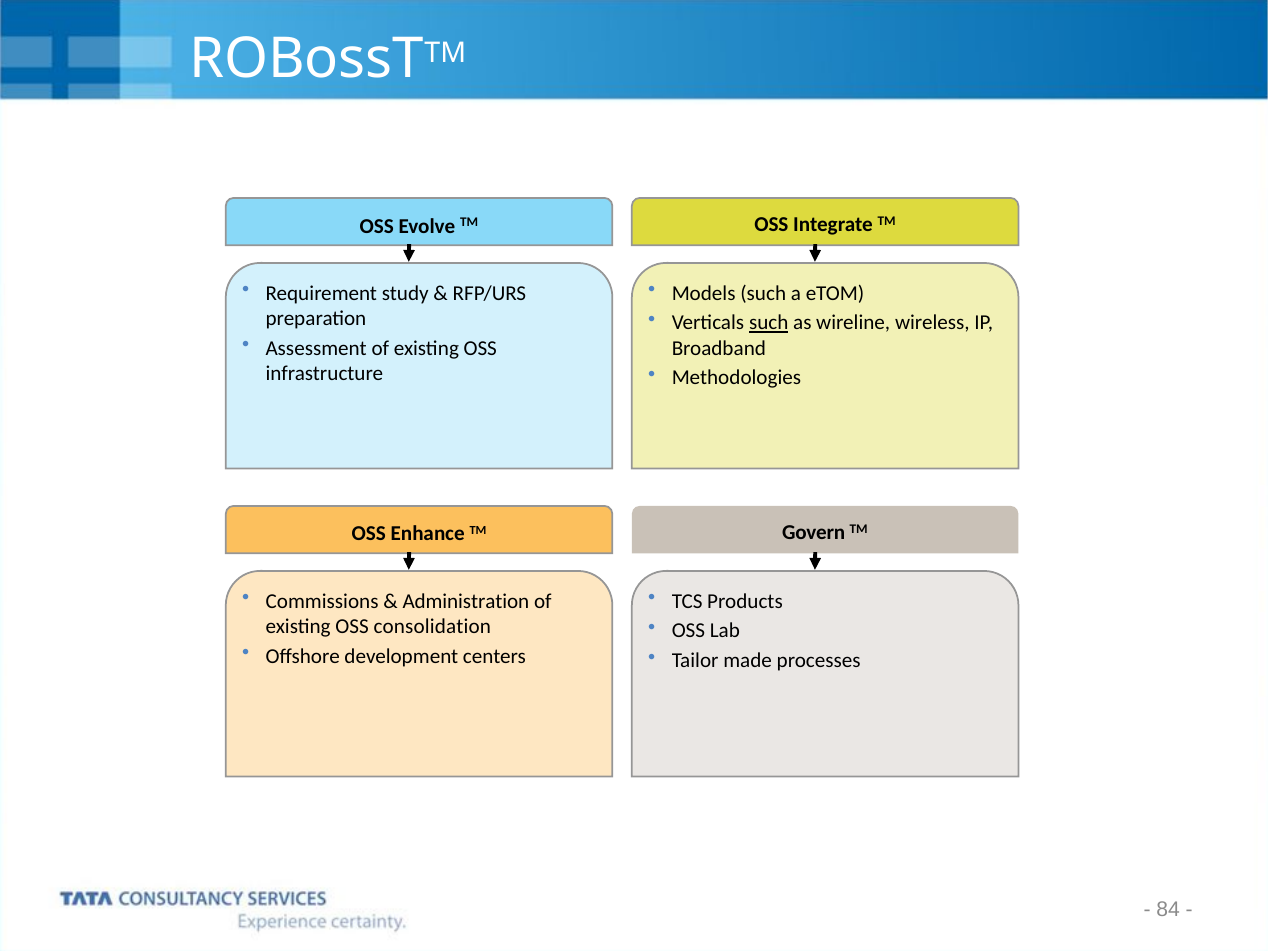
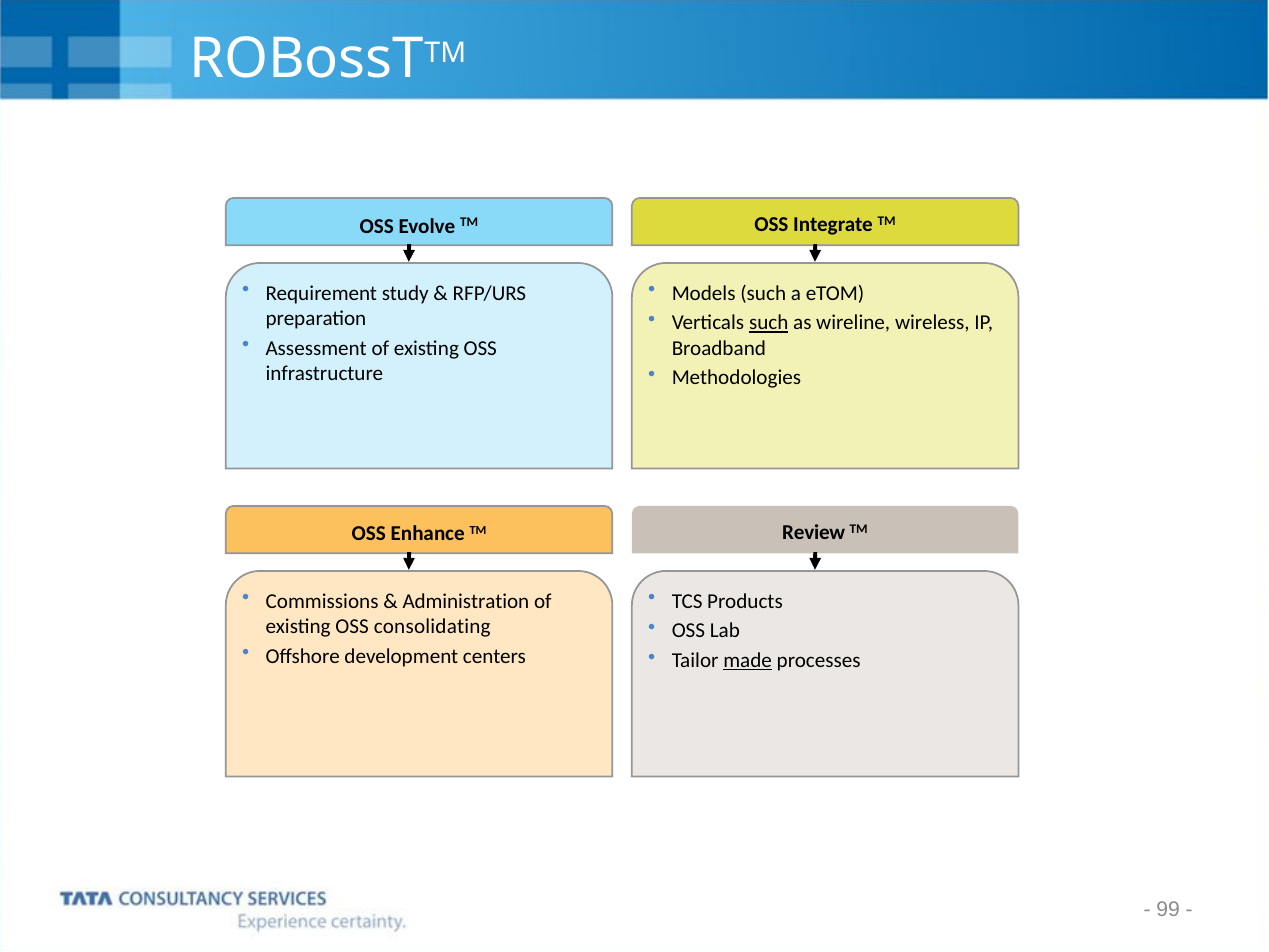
Govern: Govern -> Review (814, 533)
consolidation: consolidation -> consolidating (432, 627)
made underline: none -> present (748, 660)
84: 84 -> 99 (1168, 909)
